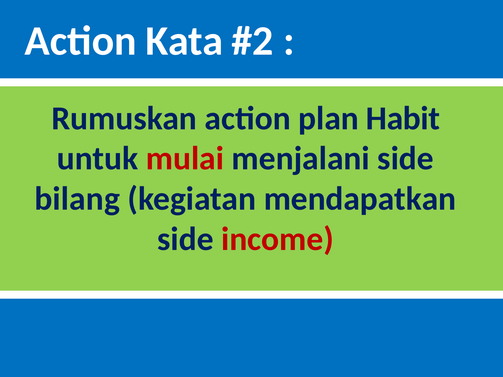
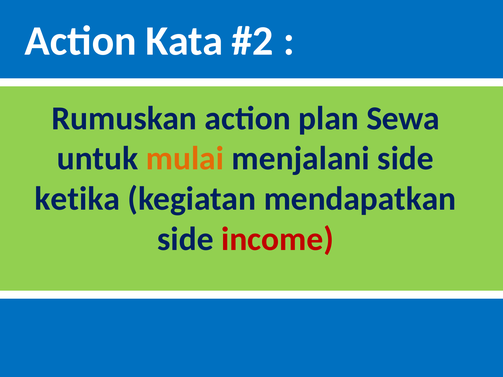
Habit: Habit -> Sewa (403, 118)
mulai colour: red -> orange (185, 159)
bilang: bilang -> ketika (77, 199)
